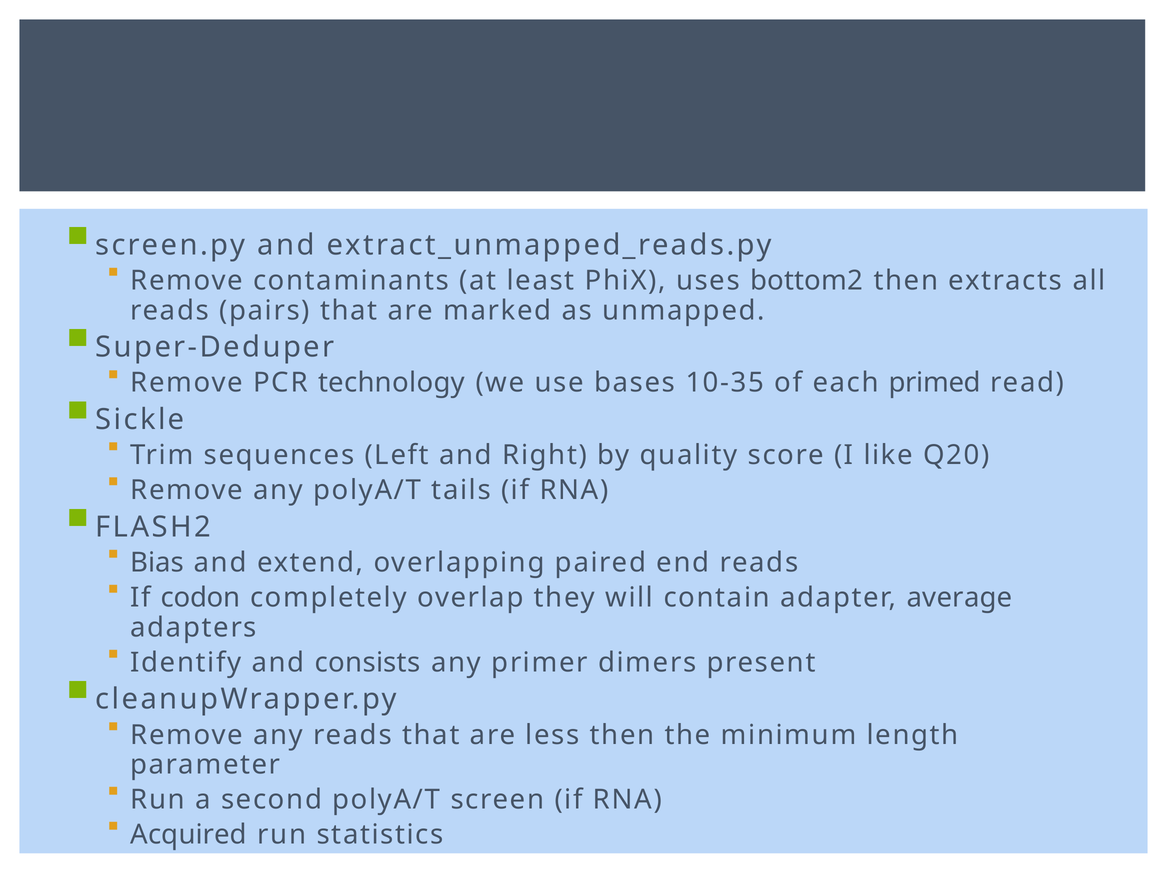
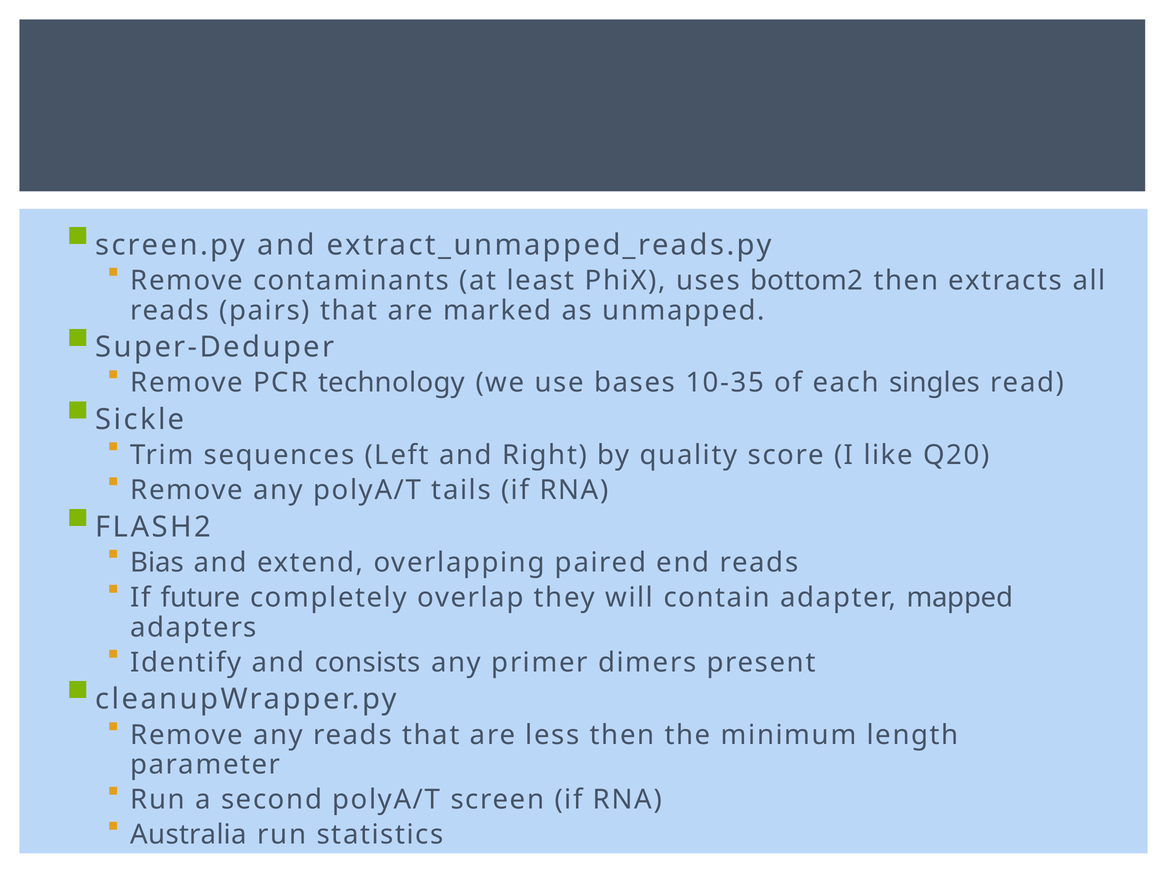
primed: primed -> singles (935, 383)
codon: codon -> future (201, 598)
average: average -> mapped (960, 598)
Acquired: Acquired -> Australia (189, 835)
